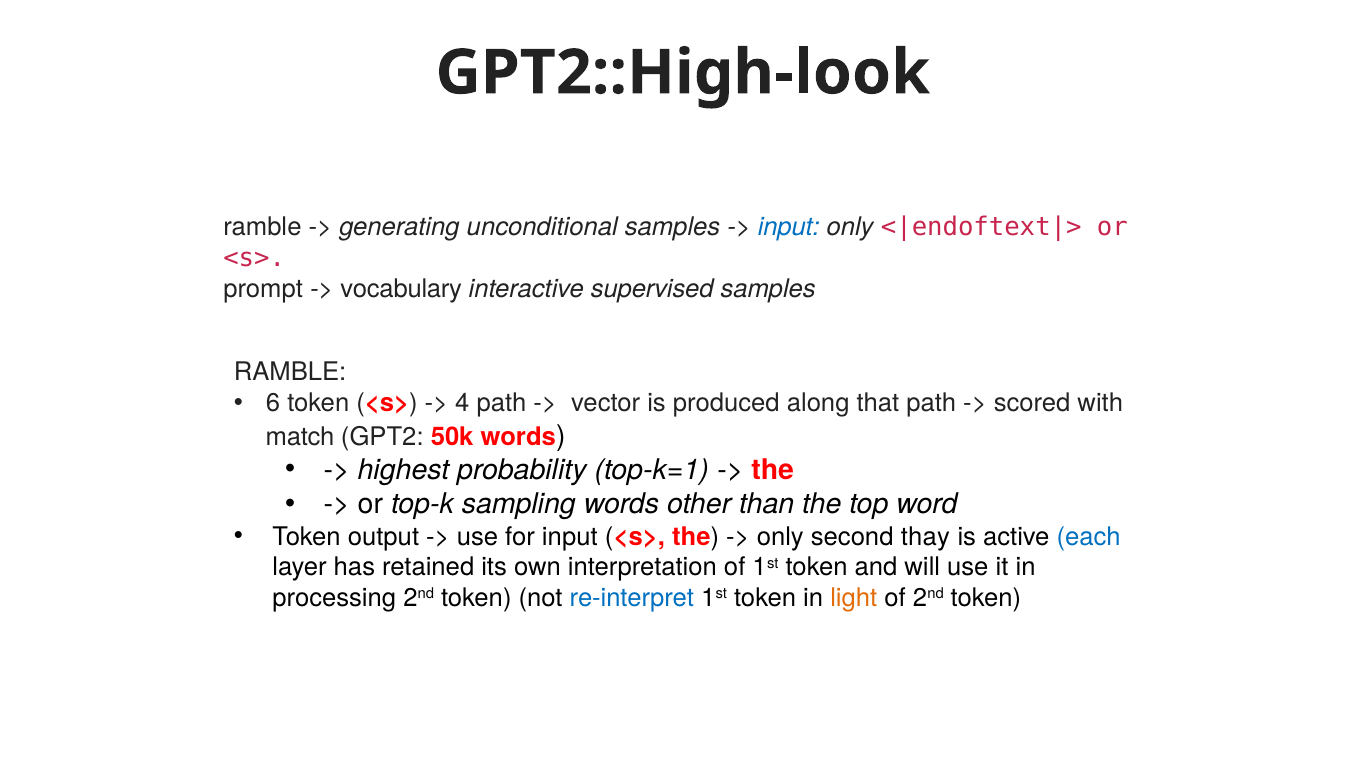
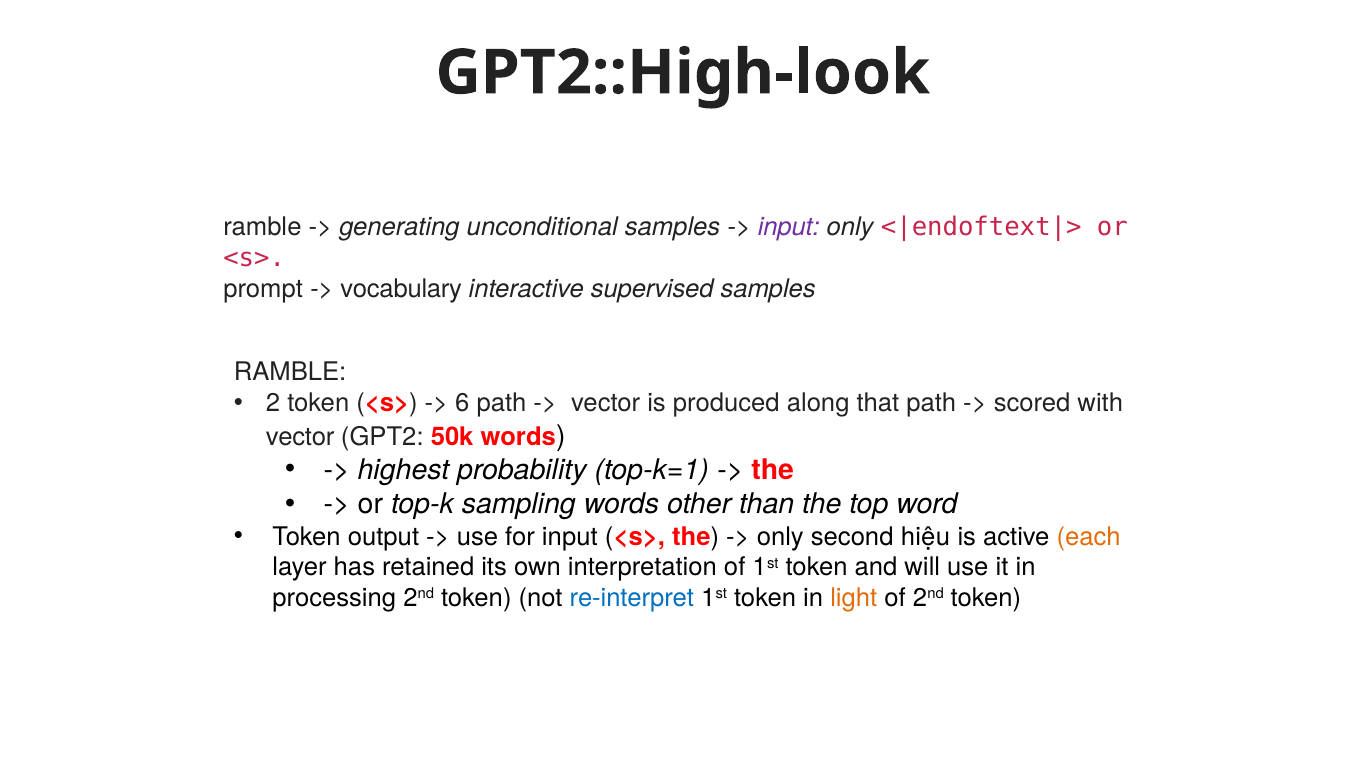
input colour: blue -> purple (789, 227)
6: 6 -> 2 (273, 404)
4: 4 -> 6 (462, 404)
match: match -> vector (300, 437)
thay: thay -> hiệu (925, 537)
each colour: blue -> orange (1089, 537)
